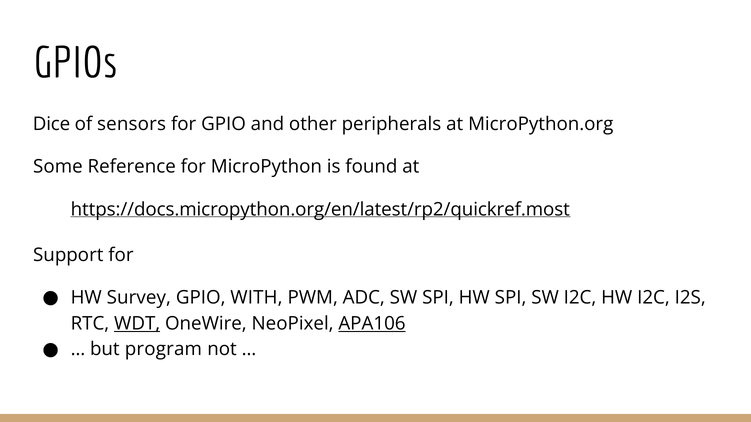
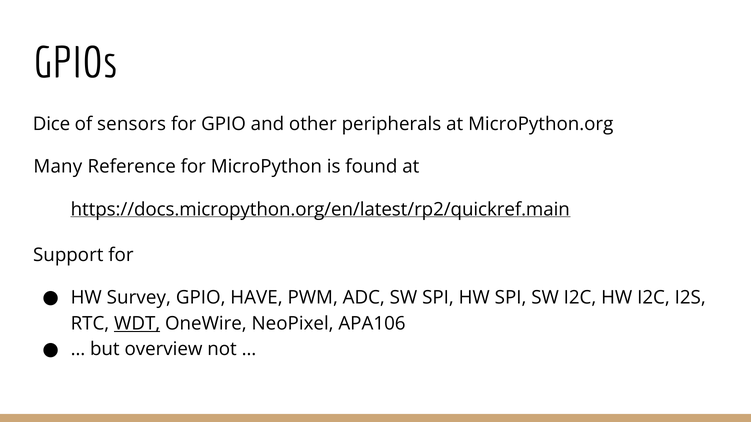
Some: Some -> Many (58, 167)
https://docs.micropython.org/en/latest/rp2/quickref.most: https://docs.micropython.org/en/latest/rp2/quickref.most -> https://docs.micropython.org/en/latest/rp2/quickref.main (320, 210)
WITH: WITH -> HAVE (256, 298)
APA106 underline: present -> none (372, 324)
program: program -> overview (164, 350)
